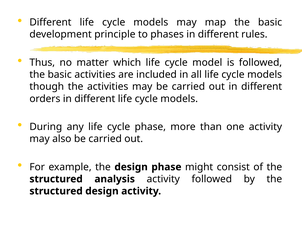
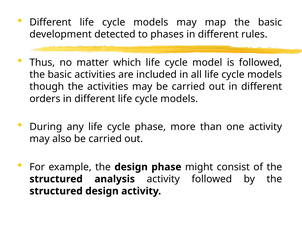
principle: principle -> detected (115, 34)
